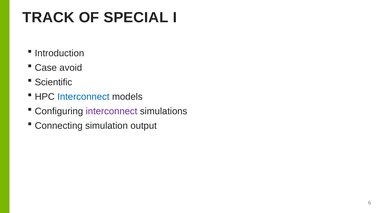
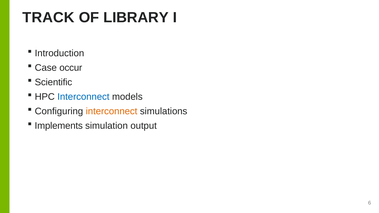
SPECIAL: SPECIAL -> LIBRARY (136, 18)
avoid: avoid -> occur (71, 68)
interconnect colour: purple -> orange (112, 111)
Connecting: Connecting -> Implements (59, 126)
